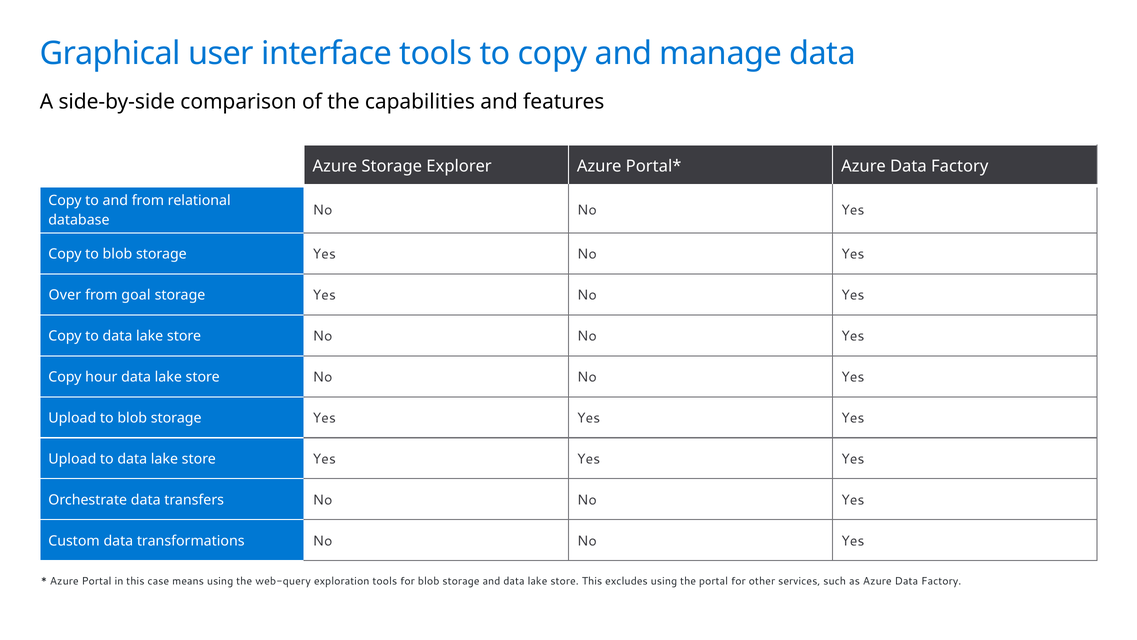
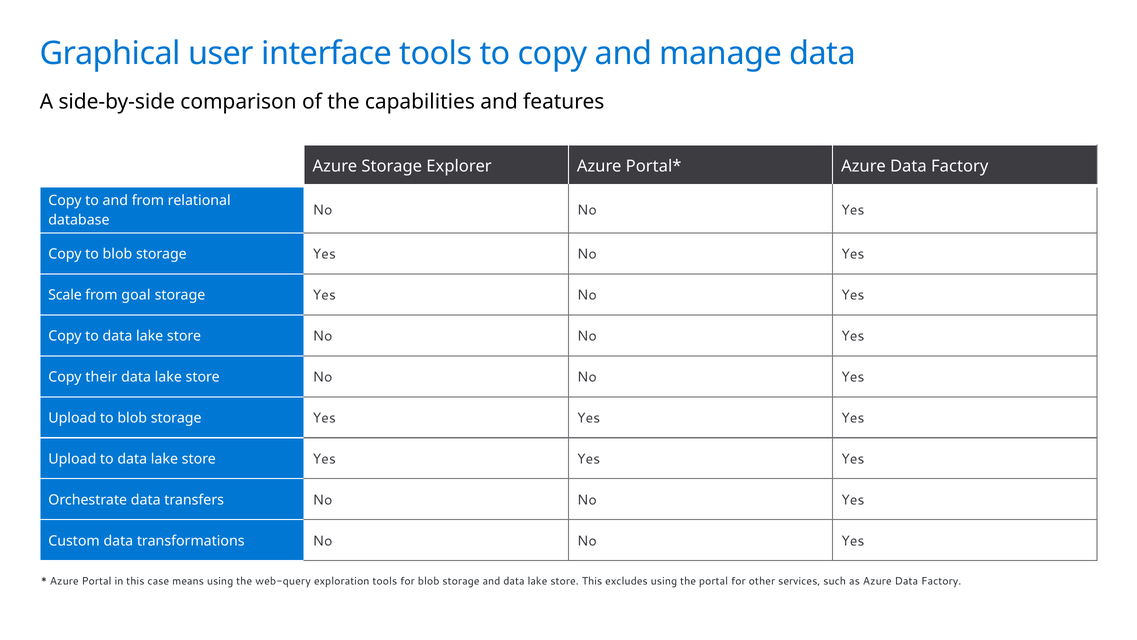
Over: Over -> Scale (65, 295)
hour: hour -> their (101, 377)
